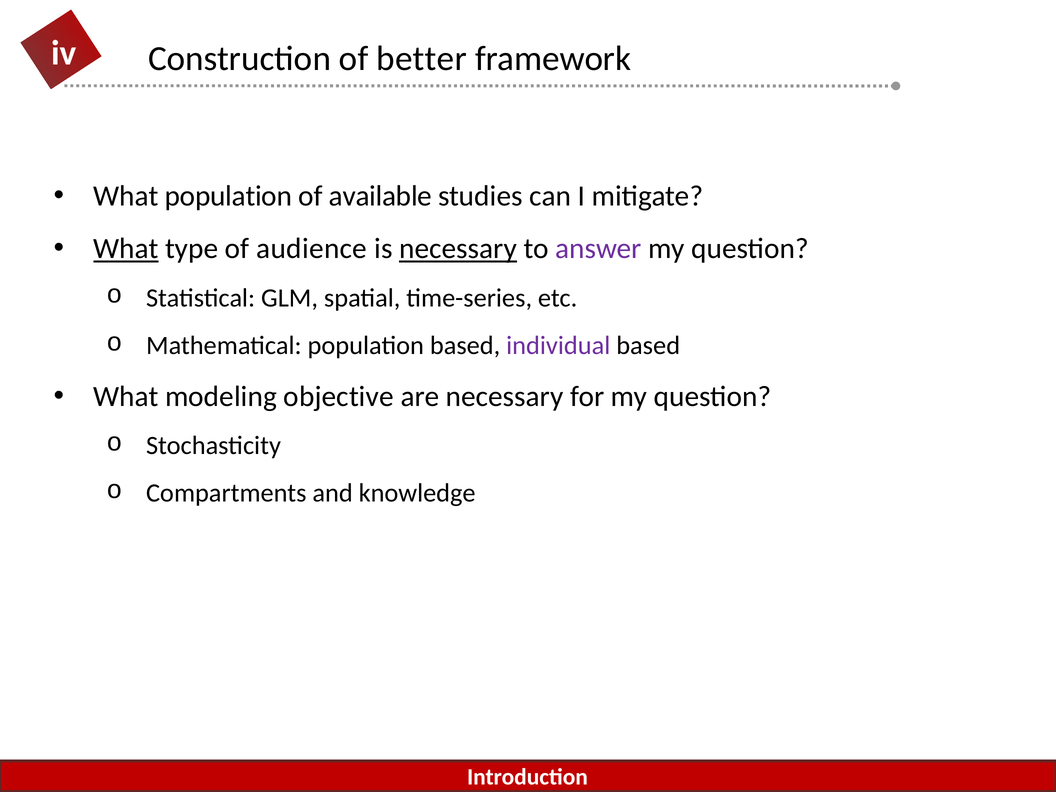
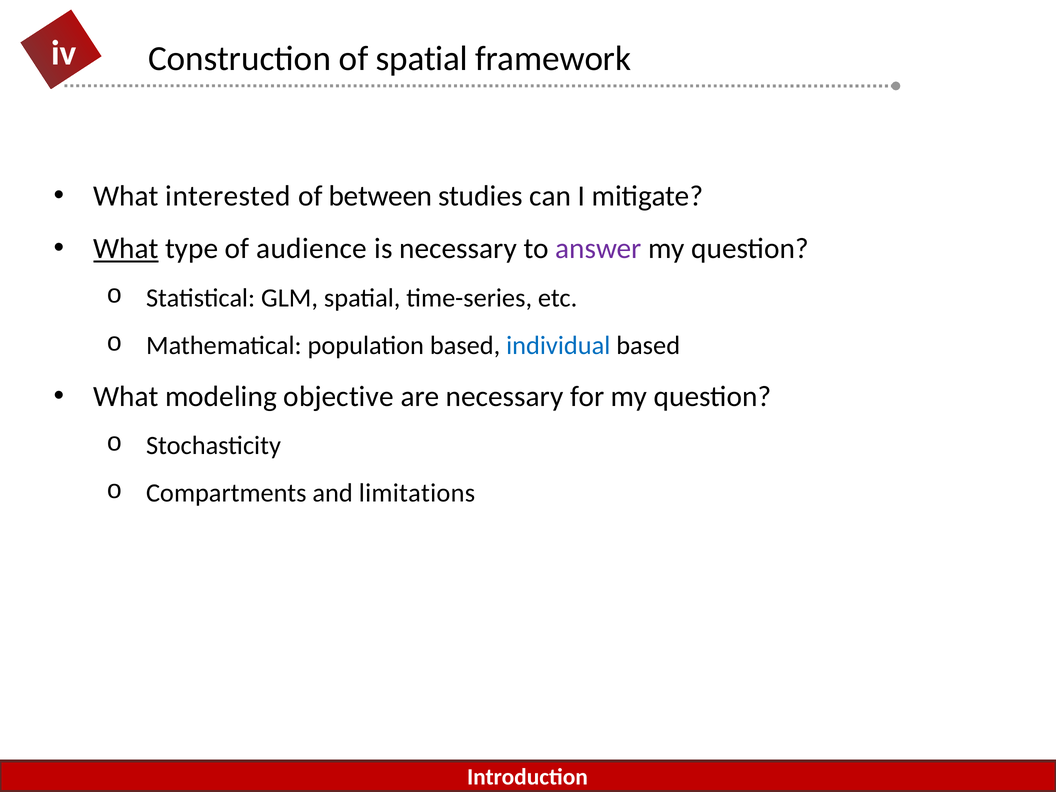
of better: better -> spatial (422, 59)
What population: population -> interested (228, 196)
available: available -> between (380, 196)
necessary underline: present -> none (458, 249)
individual colour: purple -> blue (558, 345)
knowledge: knowledge -> limitations (417, 493)
